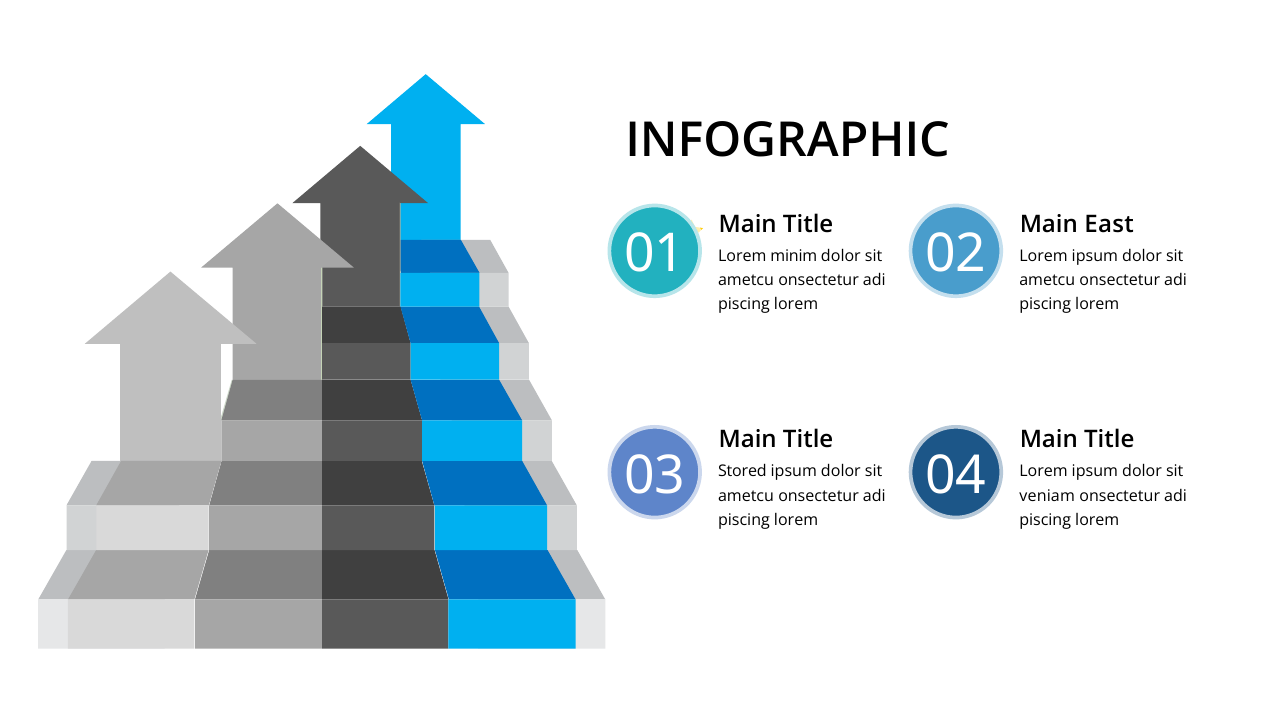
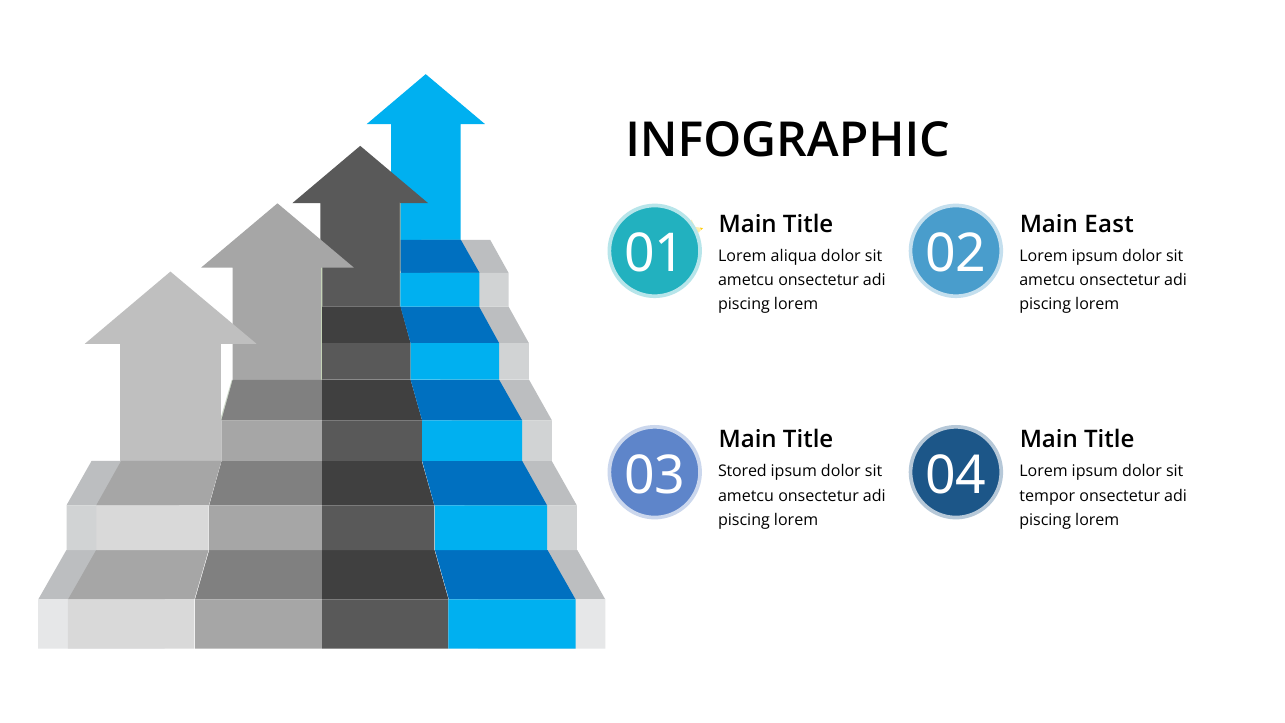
minim: minim -> aliqua (794, 256)
veniam: veniam -> tempor (1047, 496)
